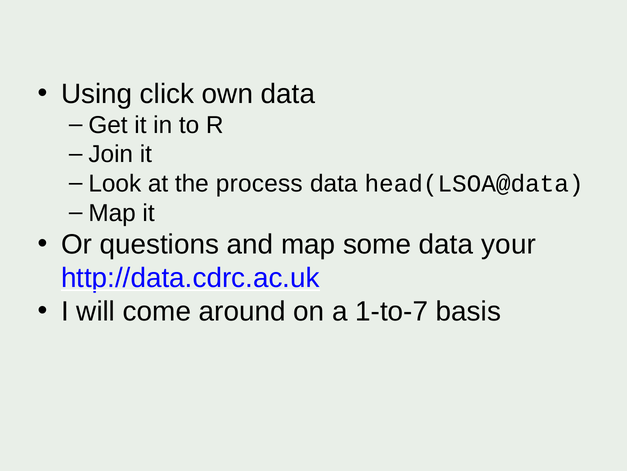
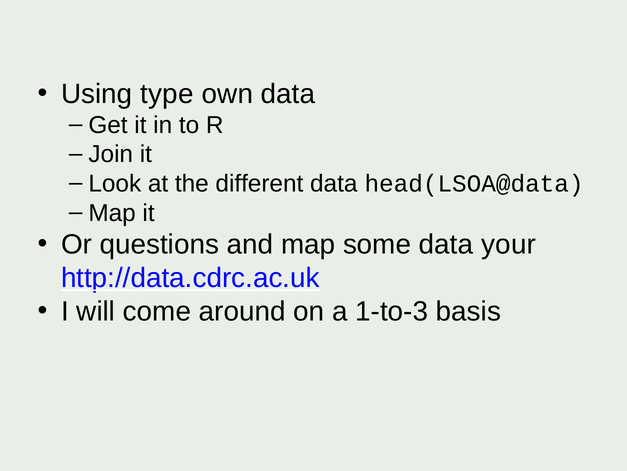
click: click -> type (167, 94)
process: process -> different (259, 183)
1-to-7: 1-to-7 -> 1-to-3 (392, 311)
